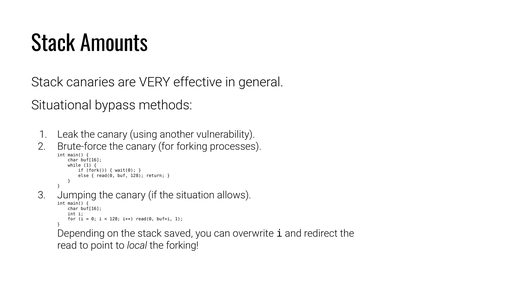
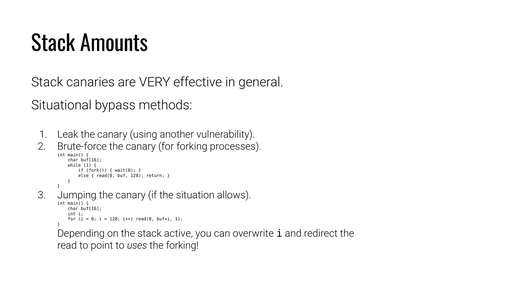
saved: saved -> active (179, 234)
local: local -> uses (137, 246)
